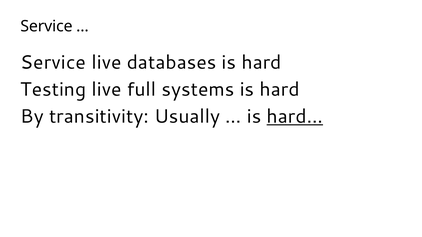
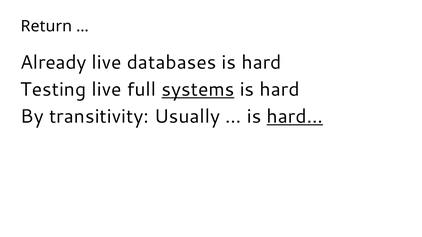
Service: Service -> Return (46, 26)
Service: Service -> Already (53, 63)
systems underline: none -> present (198, 90)
